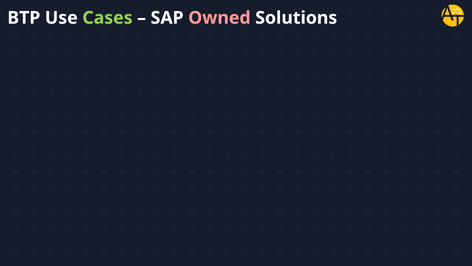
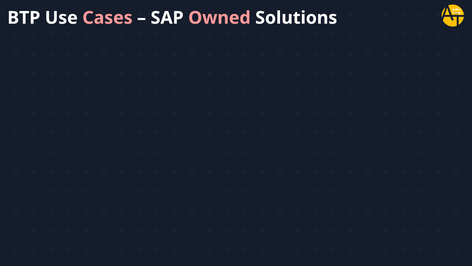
Cases colour: light green -> pink (107, 18)
